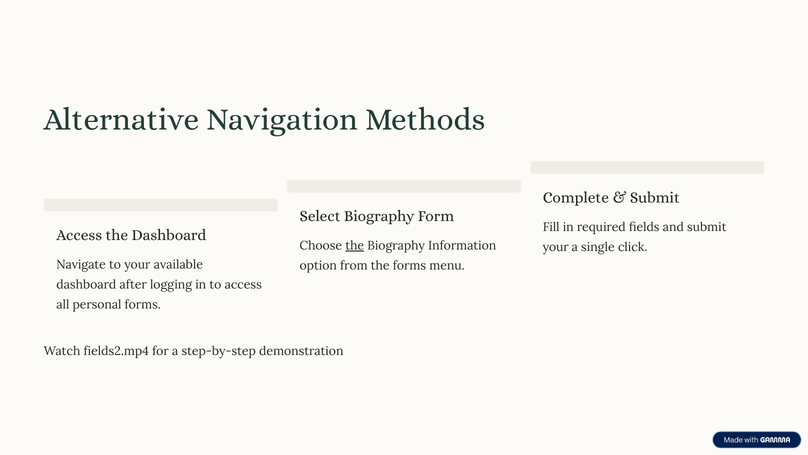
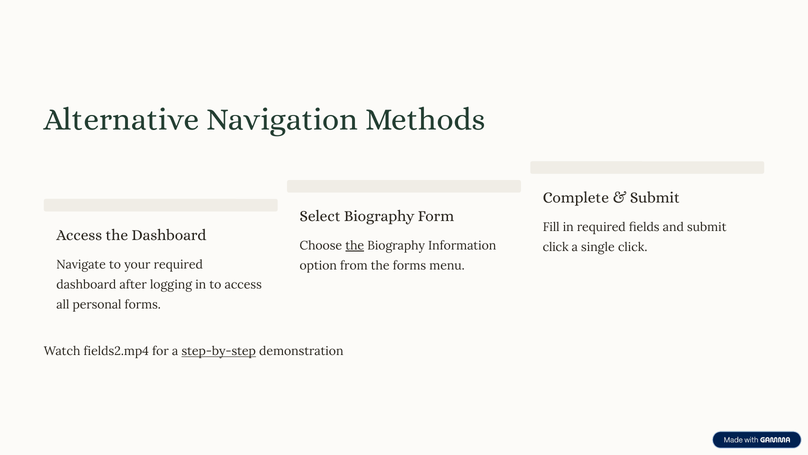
your: your -> click (556, 247)
your available: available -> required (178, 264)
step-by-step underline: none -> present (219, 351)
